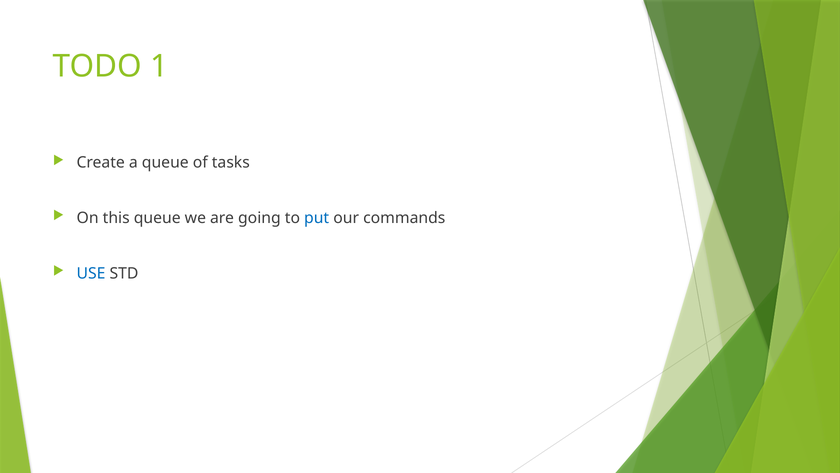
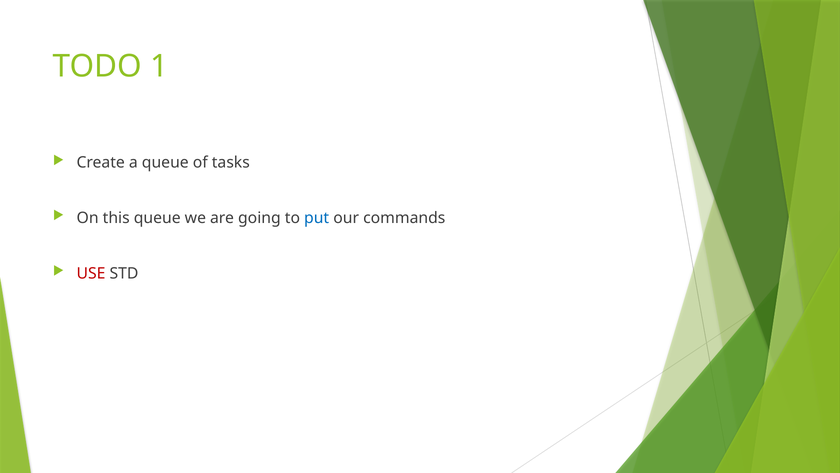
USE colour: blue -> red (91, 273)
